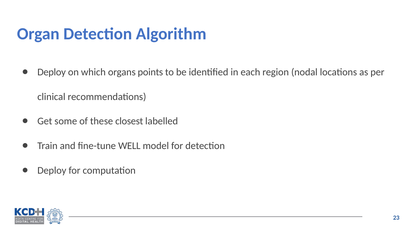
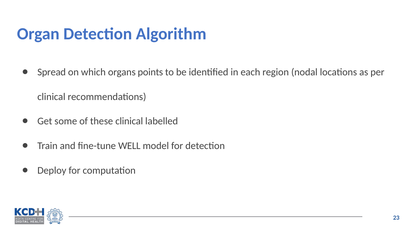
Deploy: Deploy -> Spread (52, 72)
these closest: closest -> clinical (129, 121)
